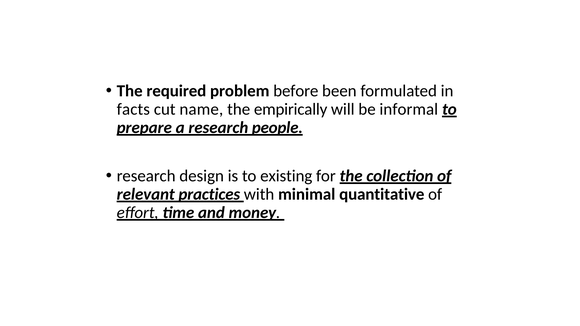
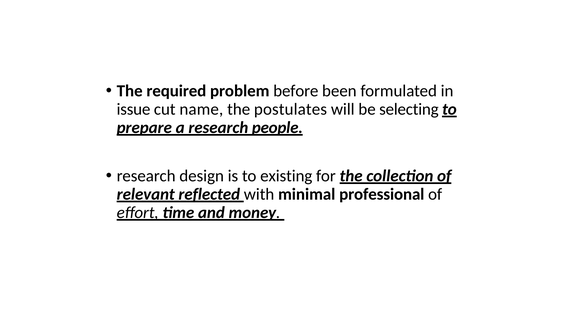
facts: facts -> issue (133, 109)
empirically: empirically -> postulates (290, 109)
informal: informal -> selecting (409, 109)
practices: practices -> reflected (209, 194)
quantitative: quantitative -> professional (382, 194)
